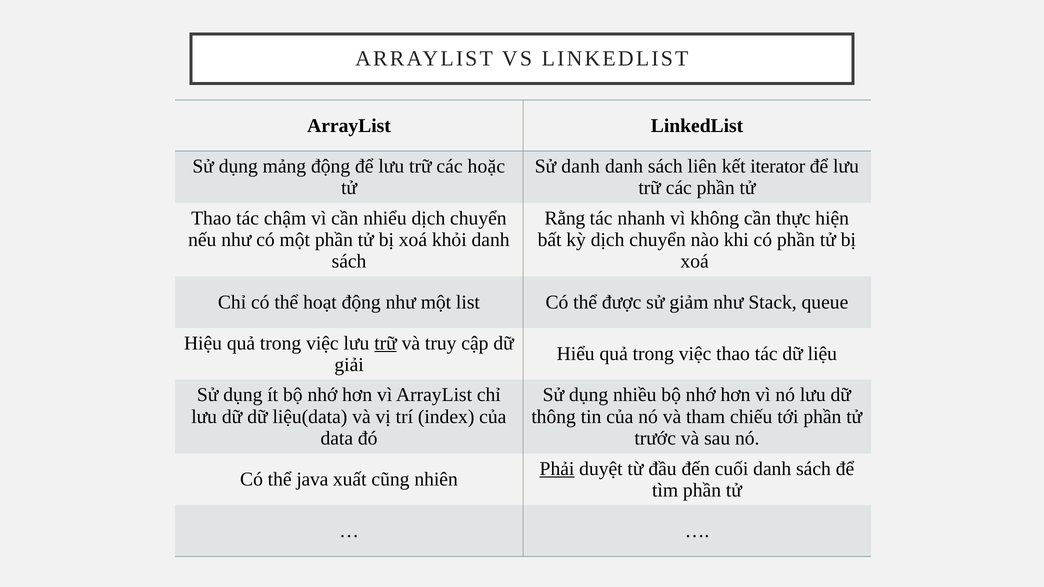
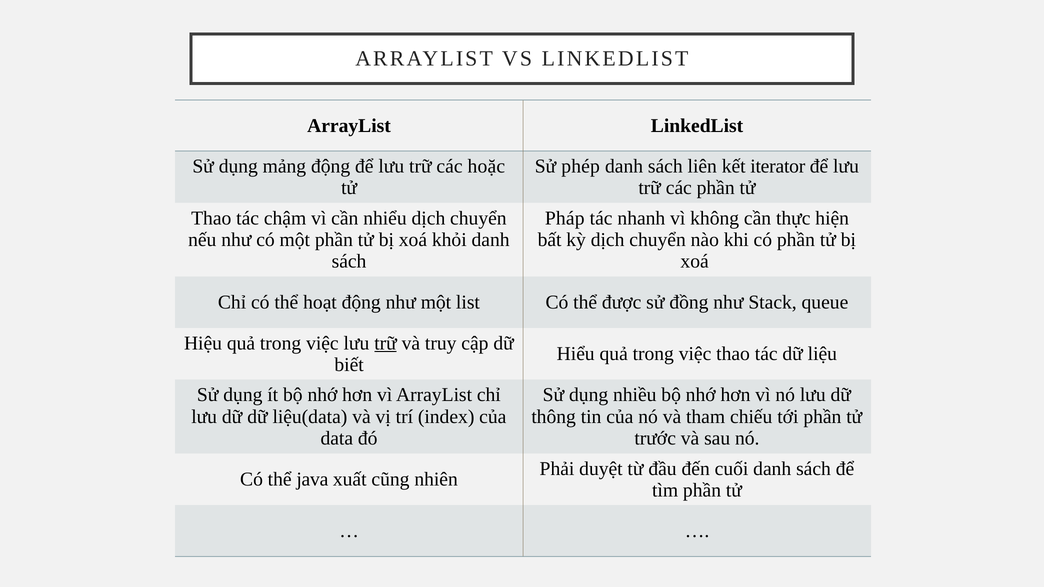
Sử danh: danh -> phép (581, 166)
Rằng: Rằng -> Pháp (565, 218)
giảm: giảm -> đồng (689, 303)
giải: giải -> biết (349, 365)
Phải underline: present -> none (557, 469)
